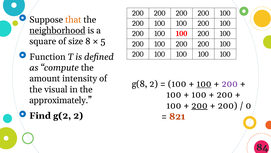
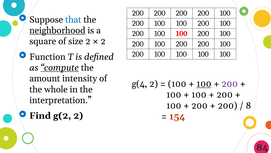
that colour: orange -> blue (73, 20)
size 8: 8 -> 2 (88, 41)
5: 5 -> 2 (103, 41)
compute underline: none -> present (60, 67)
g(8: g(8 -> g(4 (139, 84)
visual: visual -> whole (56, 89)
approximately: approximately -> interpretation (60, 100)
200 underline: present -> none (200, 105)
0: 0 -> 8 (248, 105)
821: 821 -> 154 (177, 116)
